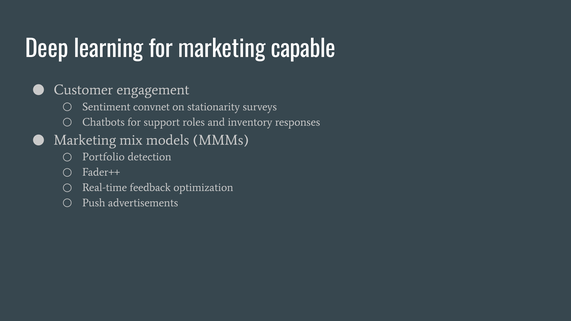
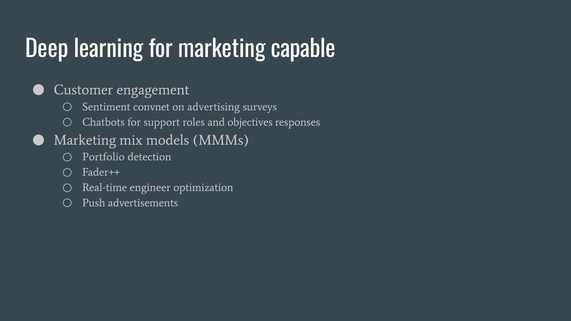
stationarity: stationarity -> advertising (214, 107)
inventory: inventory -> objectives (250, 122)
feedback: feedback -> engineer (150, 188)
